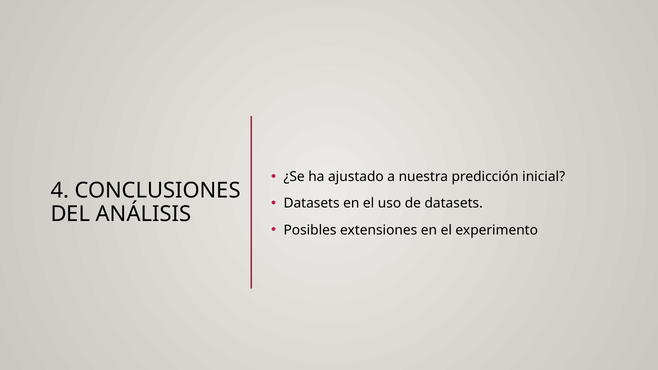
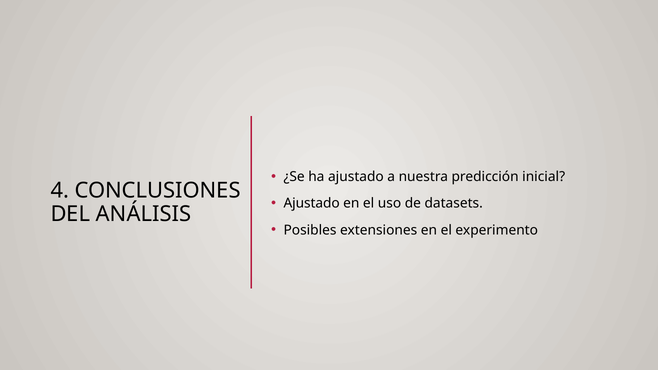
Datasets: Datasets -> Ajustado (312, 203)
